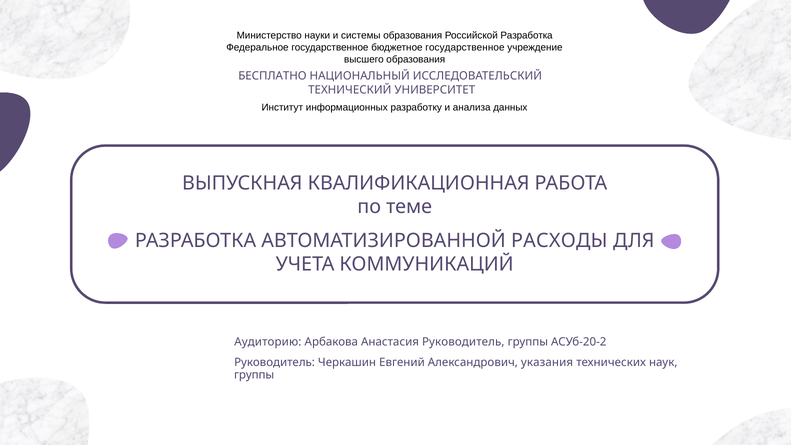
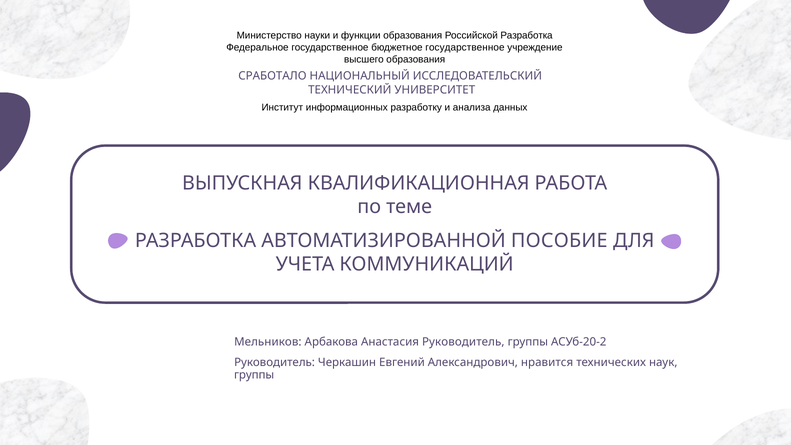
системы: системы -> функции (361, 36)
БЕСПЛАТНО: БЕСПЛАТНО -> СРАБОТАЛО (272, 76)
РАСХОДЫ: РАСХОДЫ -> ПОСОБИЕ (559, 241)
Аудиторию: Аудиторию -> Мельников (268, 342)
указания: указания -> нравится (547, 362)
